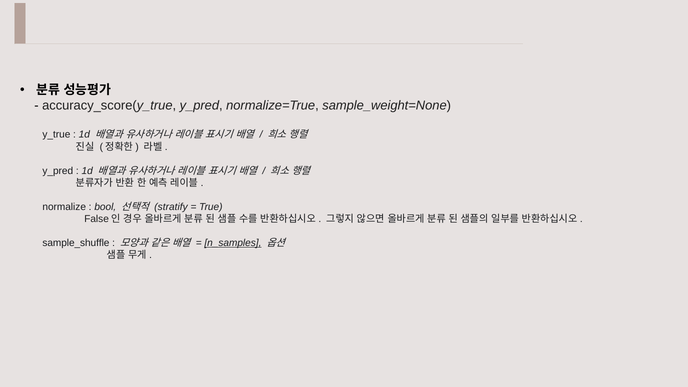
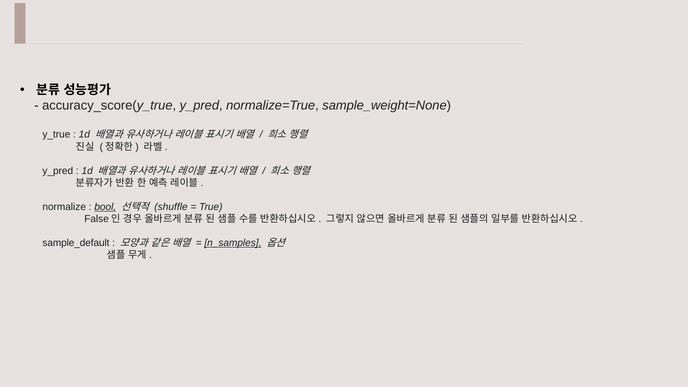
bool underline: none -> present (105, 207)
stratify: stratify -> shuffle (171, 207)
sample_shuffle: sample_shuffle -> sample_default (76, 243)
